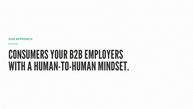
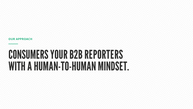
EMPLOYERS: EMPLOYERS -> REPORTERS (104, 55)
